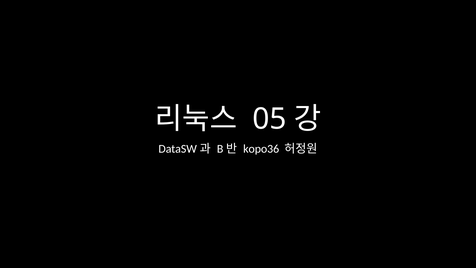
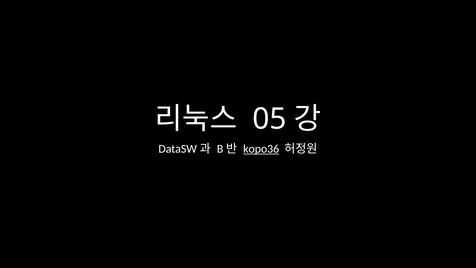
kopo36 underline: none -> present (261, 149)
